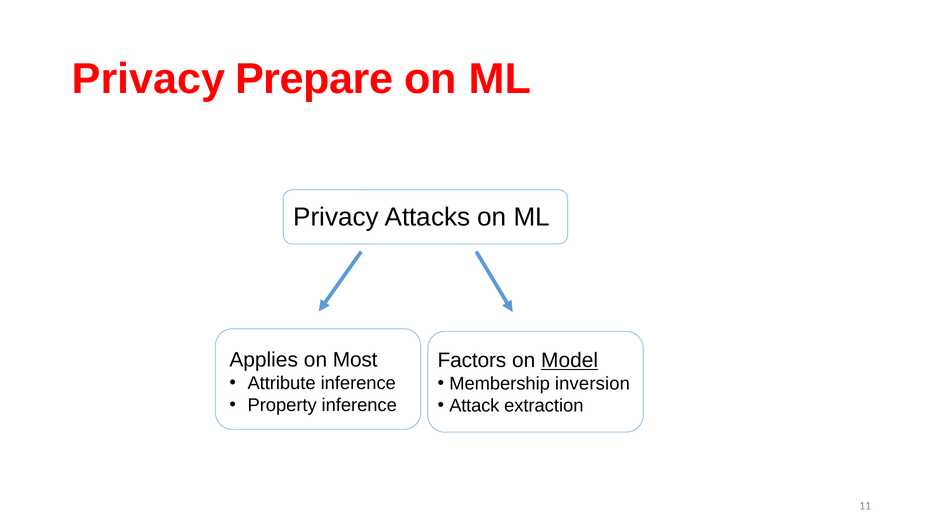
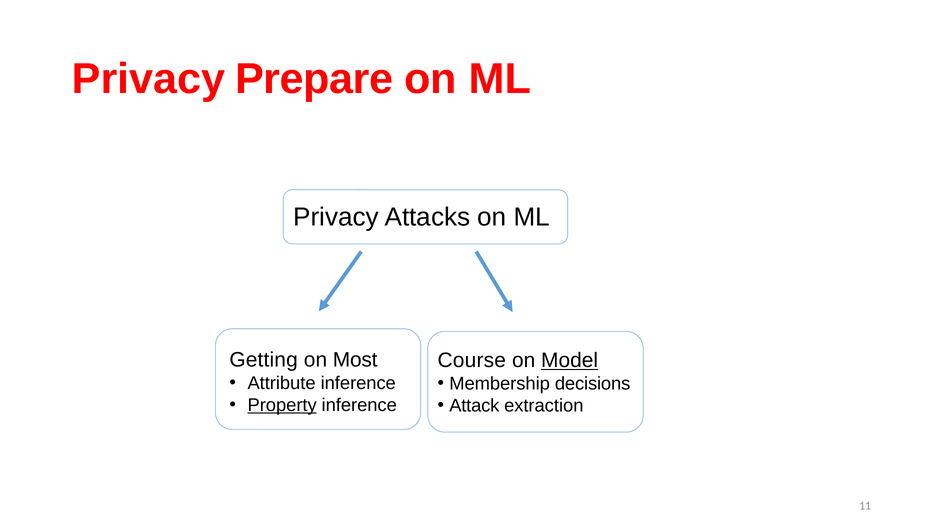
Applies: Applies -> Getting (264, 360)
Factors: Factors -> Course (472, 361)
inversion: inversion -> decisions (593, 384)
Property underline: none -> present (282, 405)
